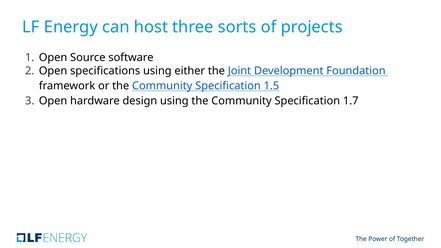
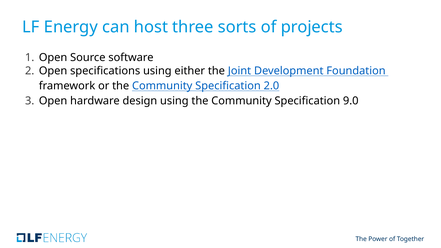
1.5: 1.5 -> 2.0 (271, 86)
1.7: 1.7 -> 9.0 (351, 101)
